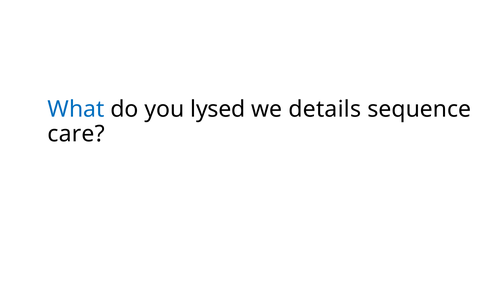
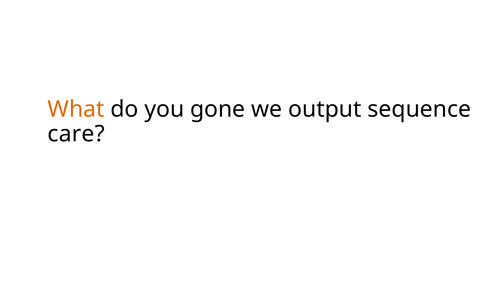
What colour: blue -> orange (76, 109)
lysed: lysed -> gone (218, 109)
details: details -> output (325, 109)
